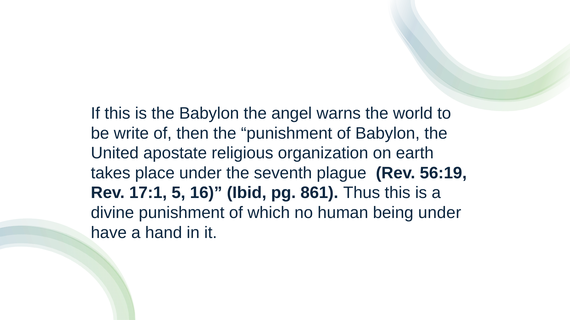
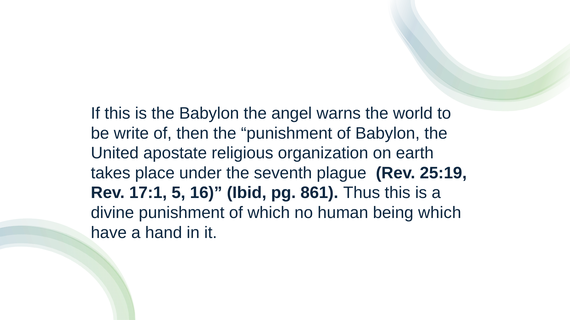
56:19: 56:19 -> 25:19 (443, 173)
being under: under -> which (440, 213)
